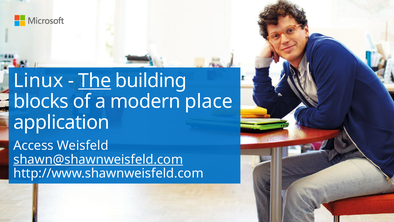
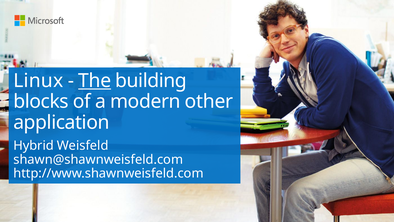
place: place -> other (209, 101)
Access: Access -> Hybrid (34, 145)
shawn@shawnweisfeld.com underline: present -> none (98, 159)
